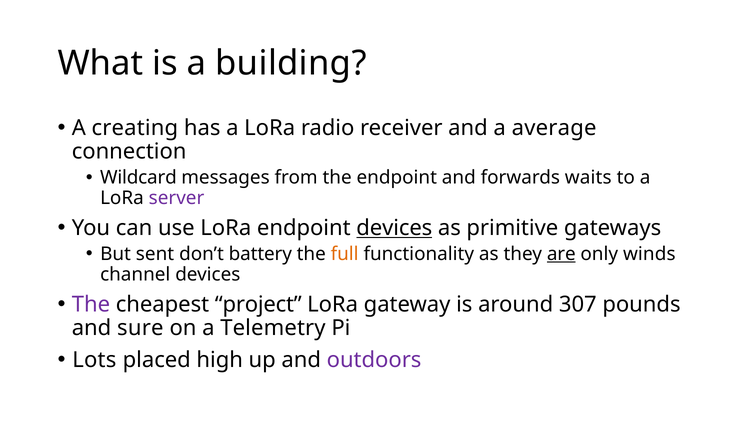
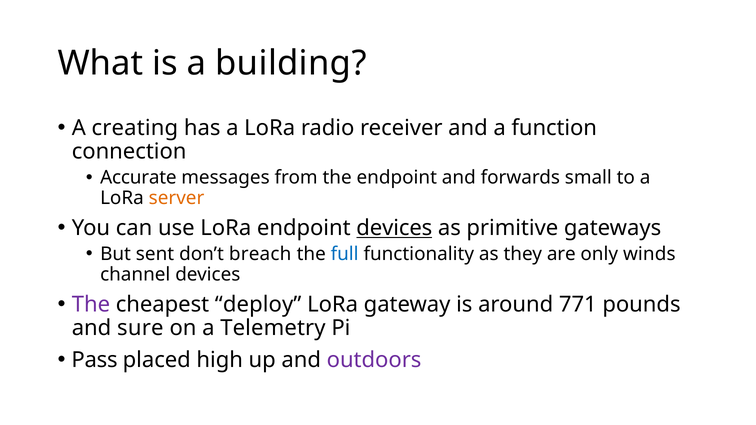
average: average -> function (554, 128)
Wildcard: Wildcard -> Accurate (138, 178)
waits: waits -> small (588, 178)
server colour: purple -> orange (177, 198)
battery: battery -> breach (260, 254)
full colour: orange -> blue (345, 254)
are underline: present -> none (561, 254)
project: project -> deploy (258, 305)
307: 307 -> 771 (578, 305)
Lots: Lots -> Pass (95, 360)
